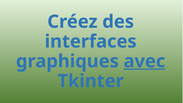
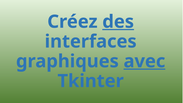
des underline: none -> present (118, 22)
